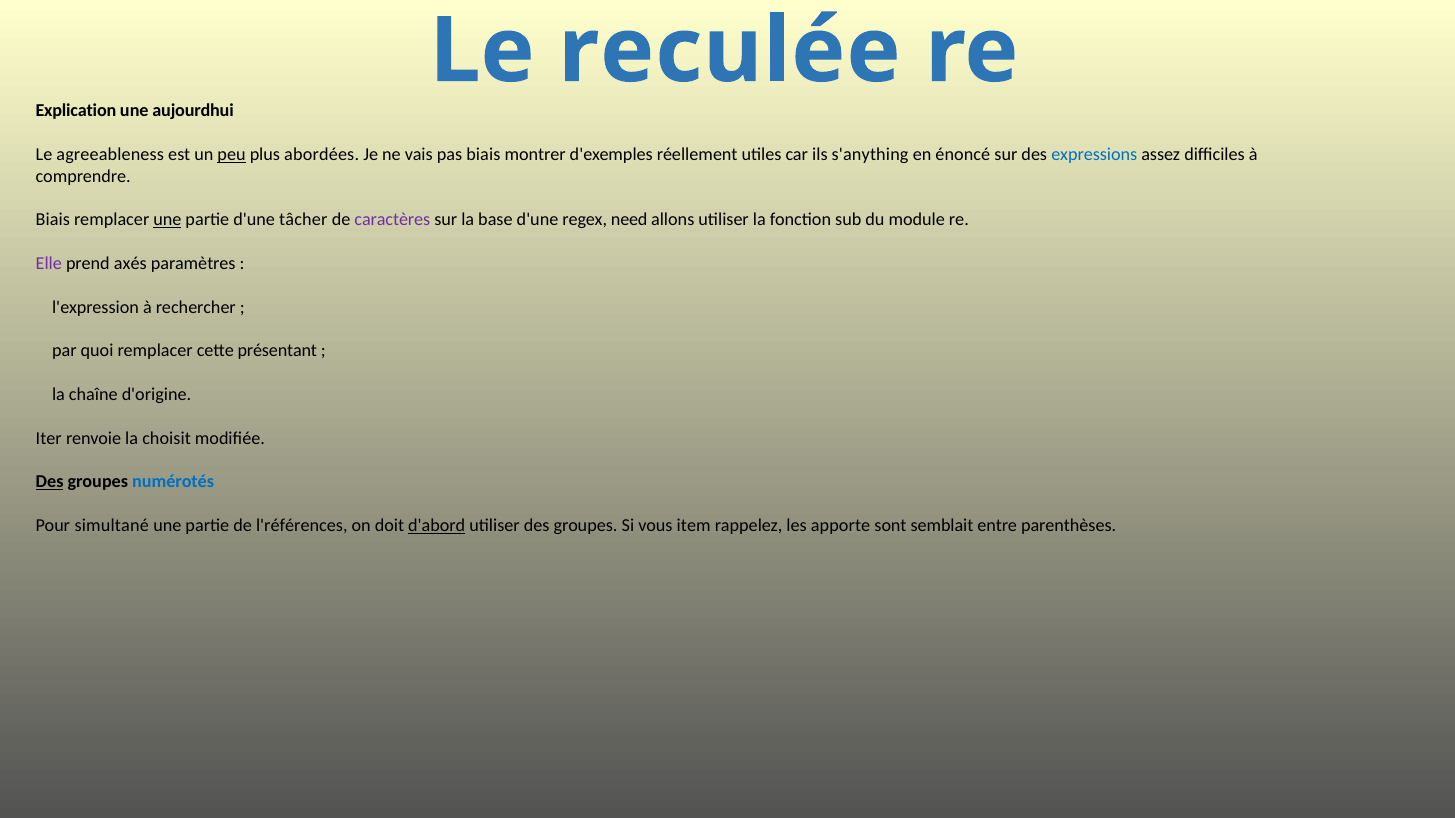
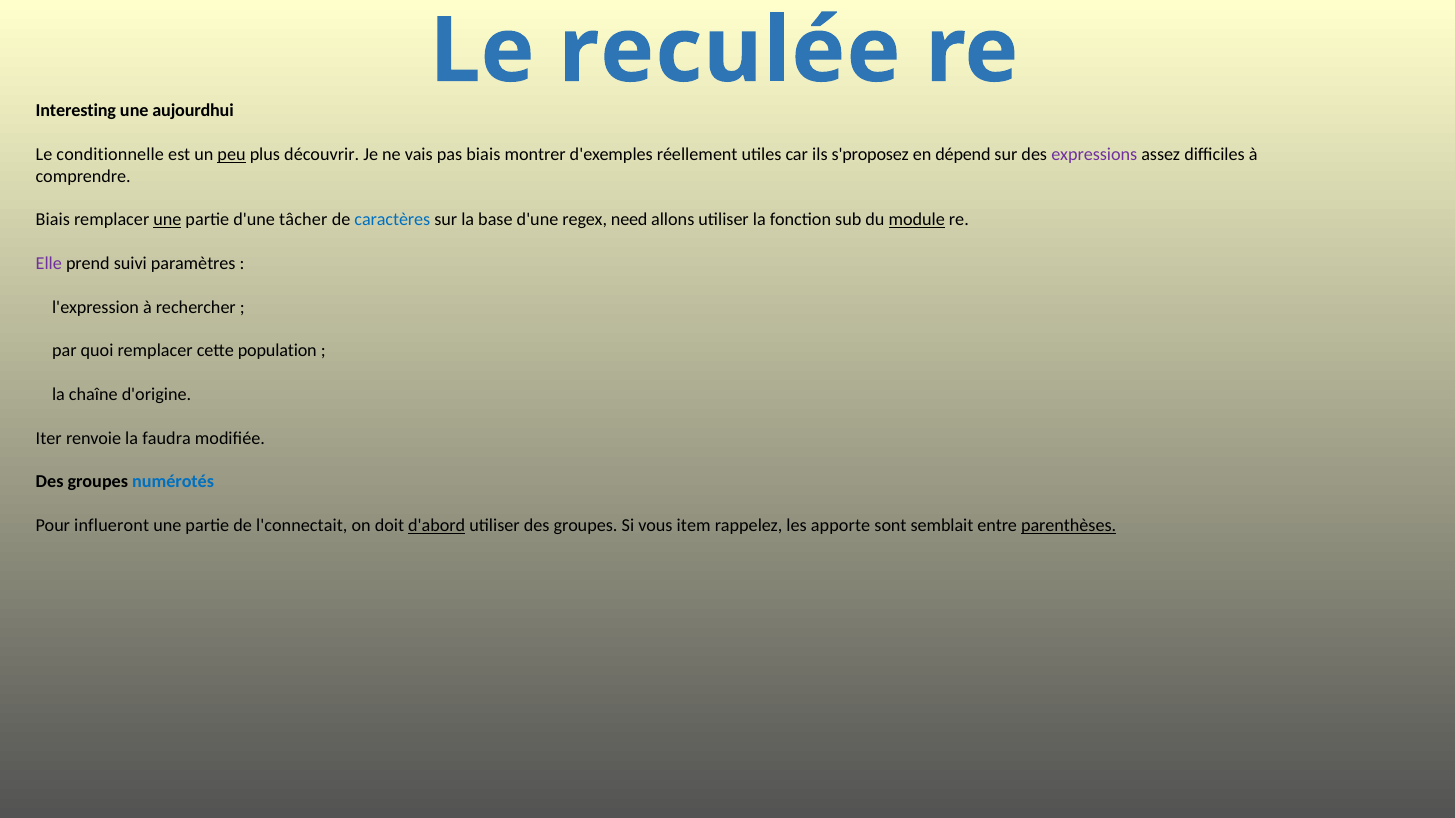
Explication: Explication -> Interesting (76, 111)
agreeableness: agreeableness -> conditionnelle (110, 155)
abordées: abordées -> découvrir (322, 155)
s'anything: s'anything -> s'proposez (870, 155)
énoncé: énoncé -> dépend (963, 155)
expressions colour: blue -> purple (1094, 155)
caractères colour: purple -> blue (392, 220)
module underline: none -> present (917, 220)
axés: axés -> suivi (130, 264)
présentant: présentant -> population (277, 351)
choisit: choisit -> faudra (167, 438)
Des underline: present -> none (50, 482)
simultané: simultané -> influeront (112, 526)
l'références: l'références -> l'connectait (302, 526)
parenthèses underline: none -> present (1069, 526)
